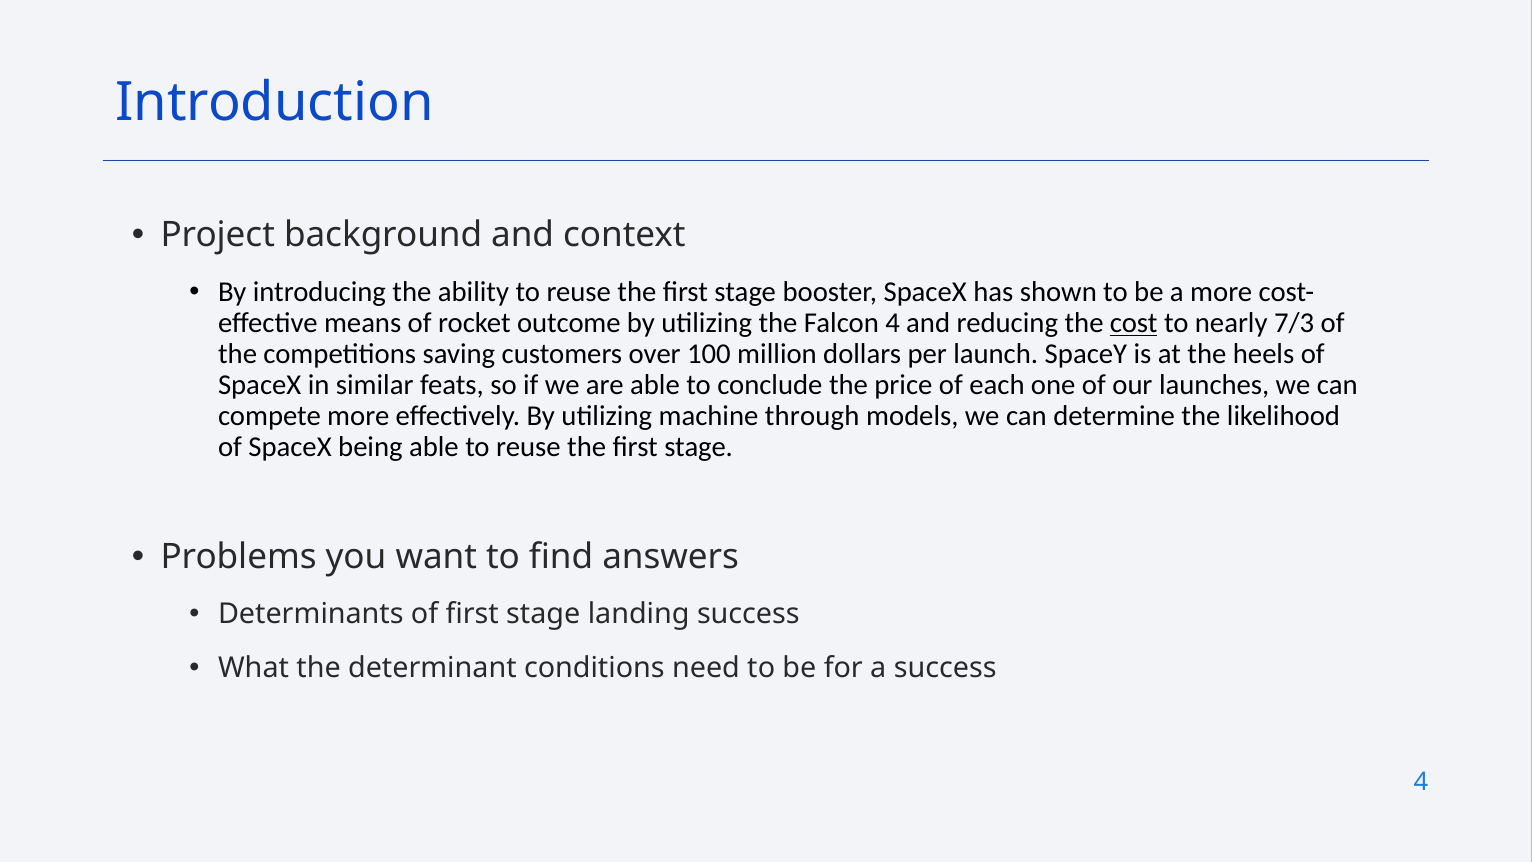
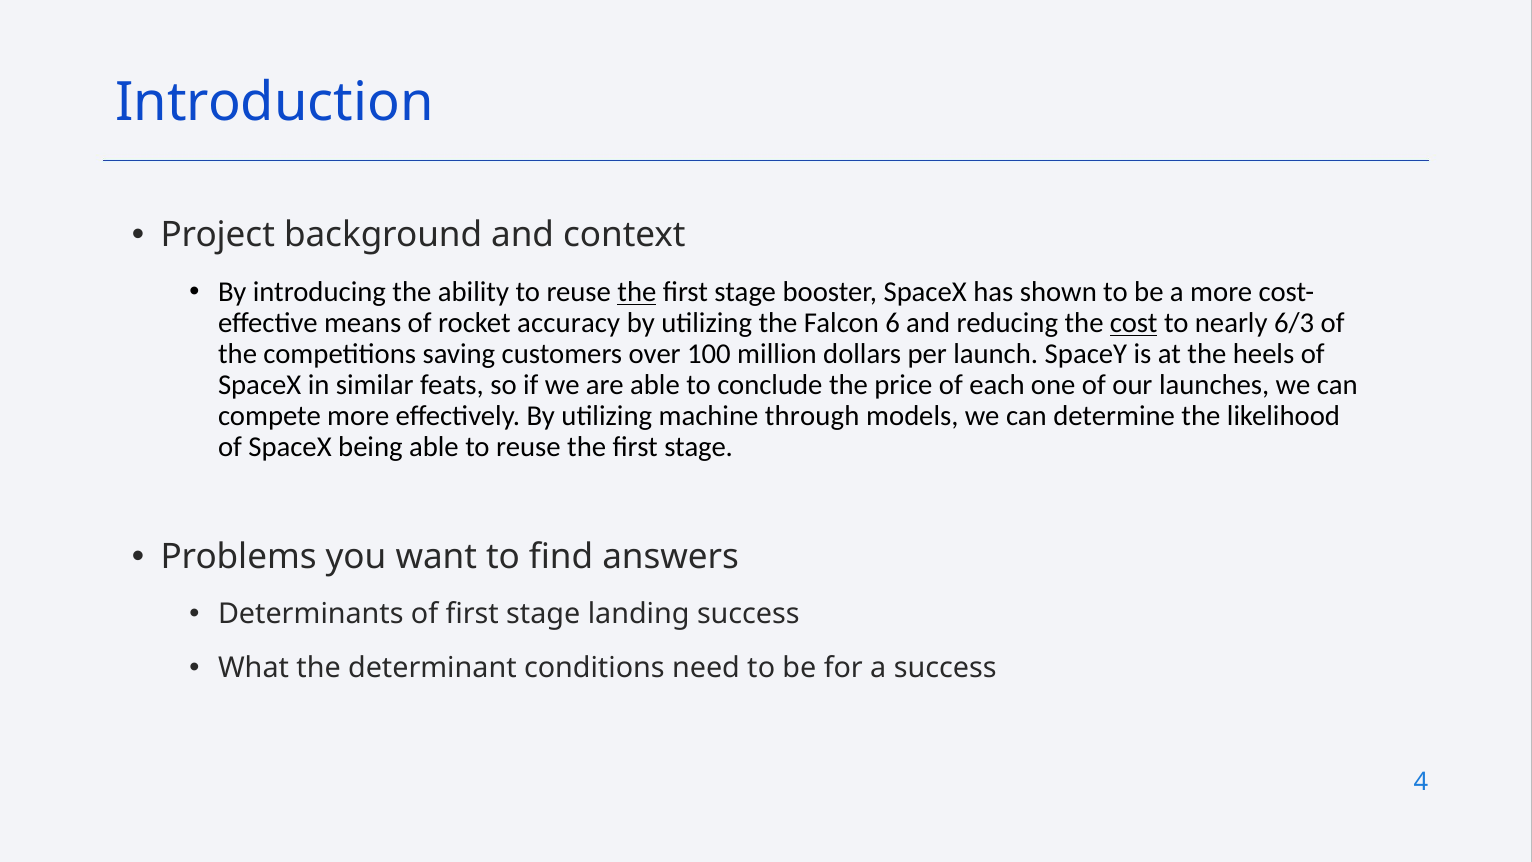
the underline: none -> present (637, 292)
outcome: outcome -> accuracy (569, 323)
Falcon 4: 4 -> 6 (893, 323)
7/3: 7/3 -> 6/3 (1294, 323)
